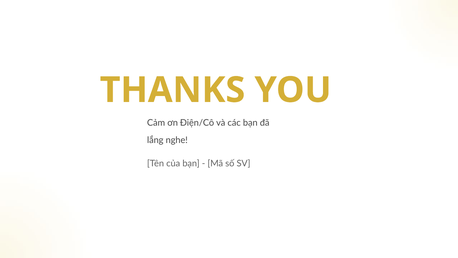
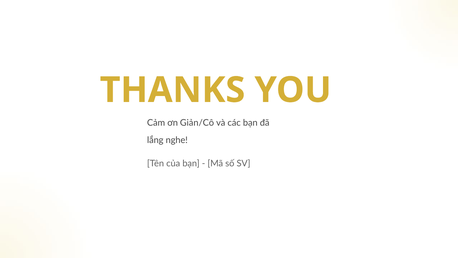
Điện/Cô: Điện/Cô -> Giản/Cô (197, 123)
